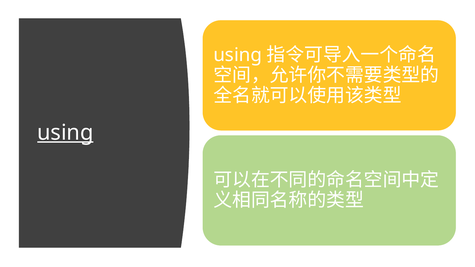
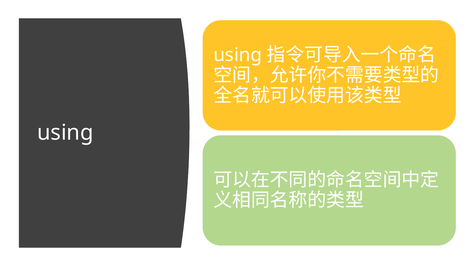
using underline: present -> none (65, 133)
